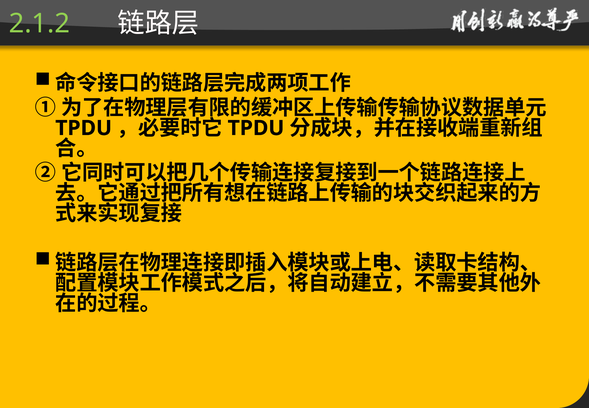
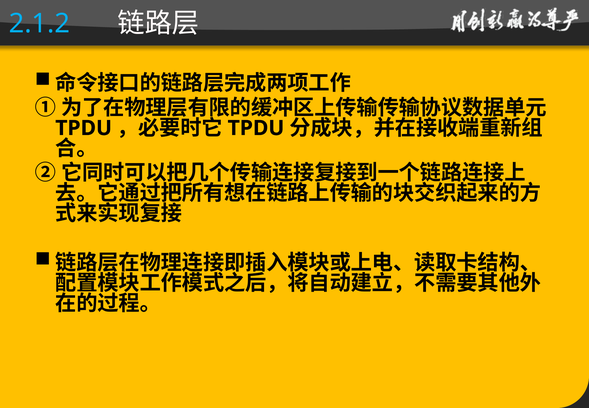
2.1.2 colour: light green -> light blue (39, 23)
